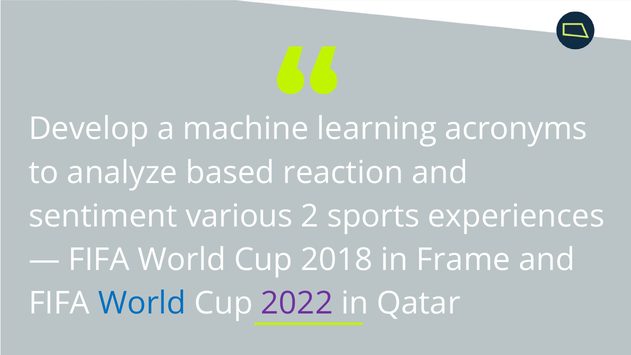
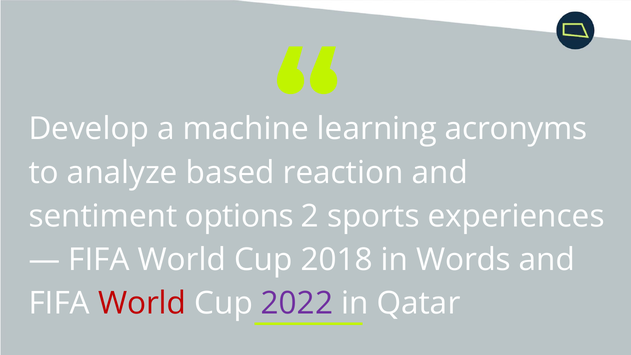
various: various -> options (239, 216)
Frame: Frame -> Words (464, 260)
World colour: blue -> red (142, 303)
